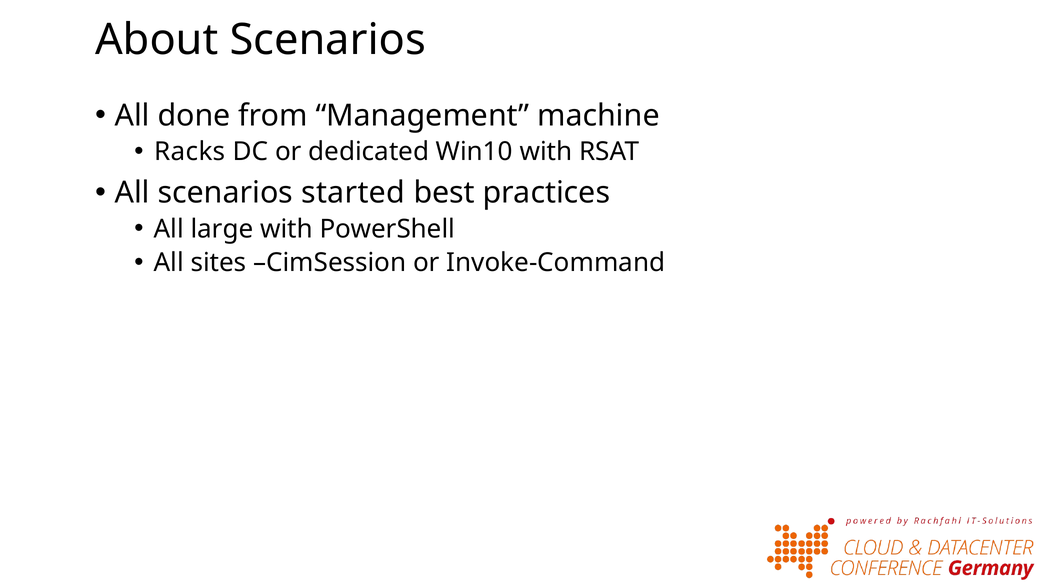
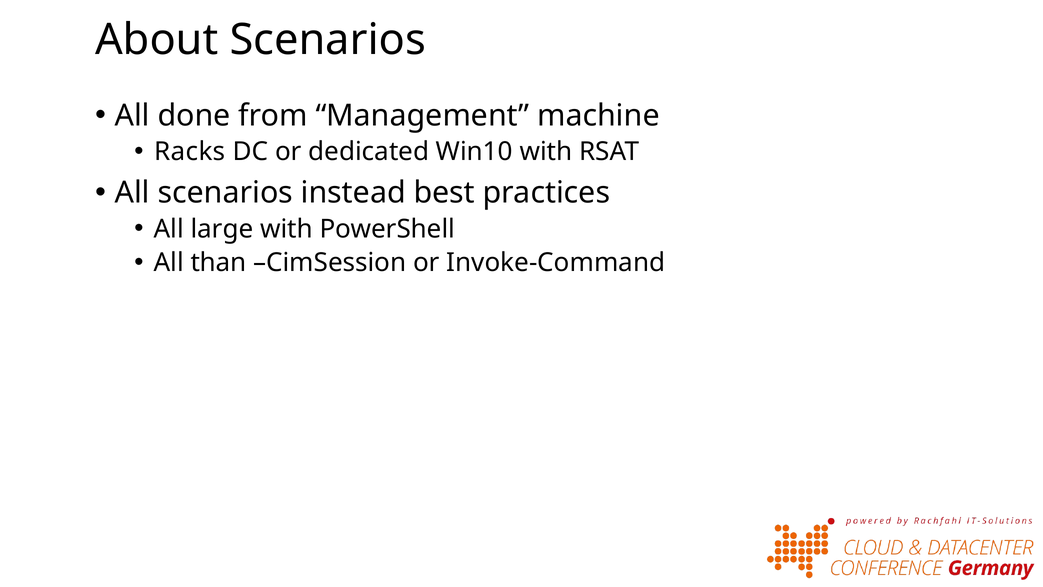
started: started -> instead (353, 193)
sites: sites -> than (219, 262)
